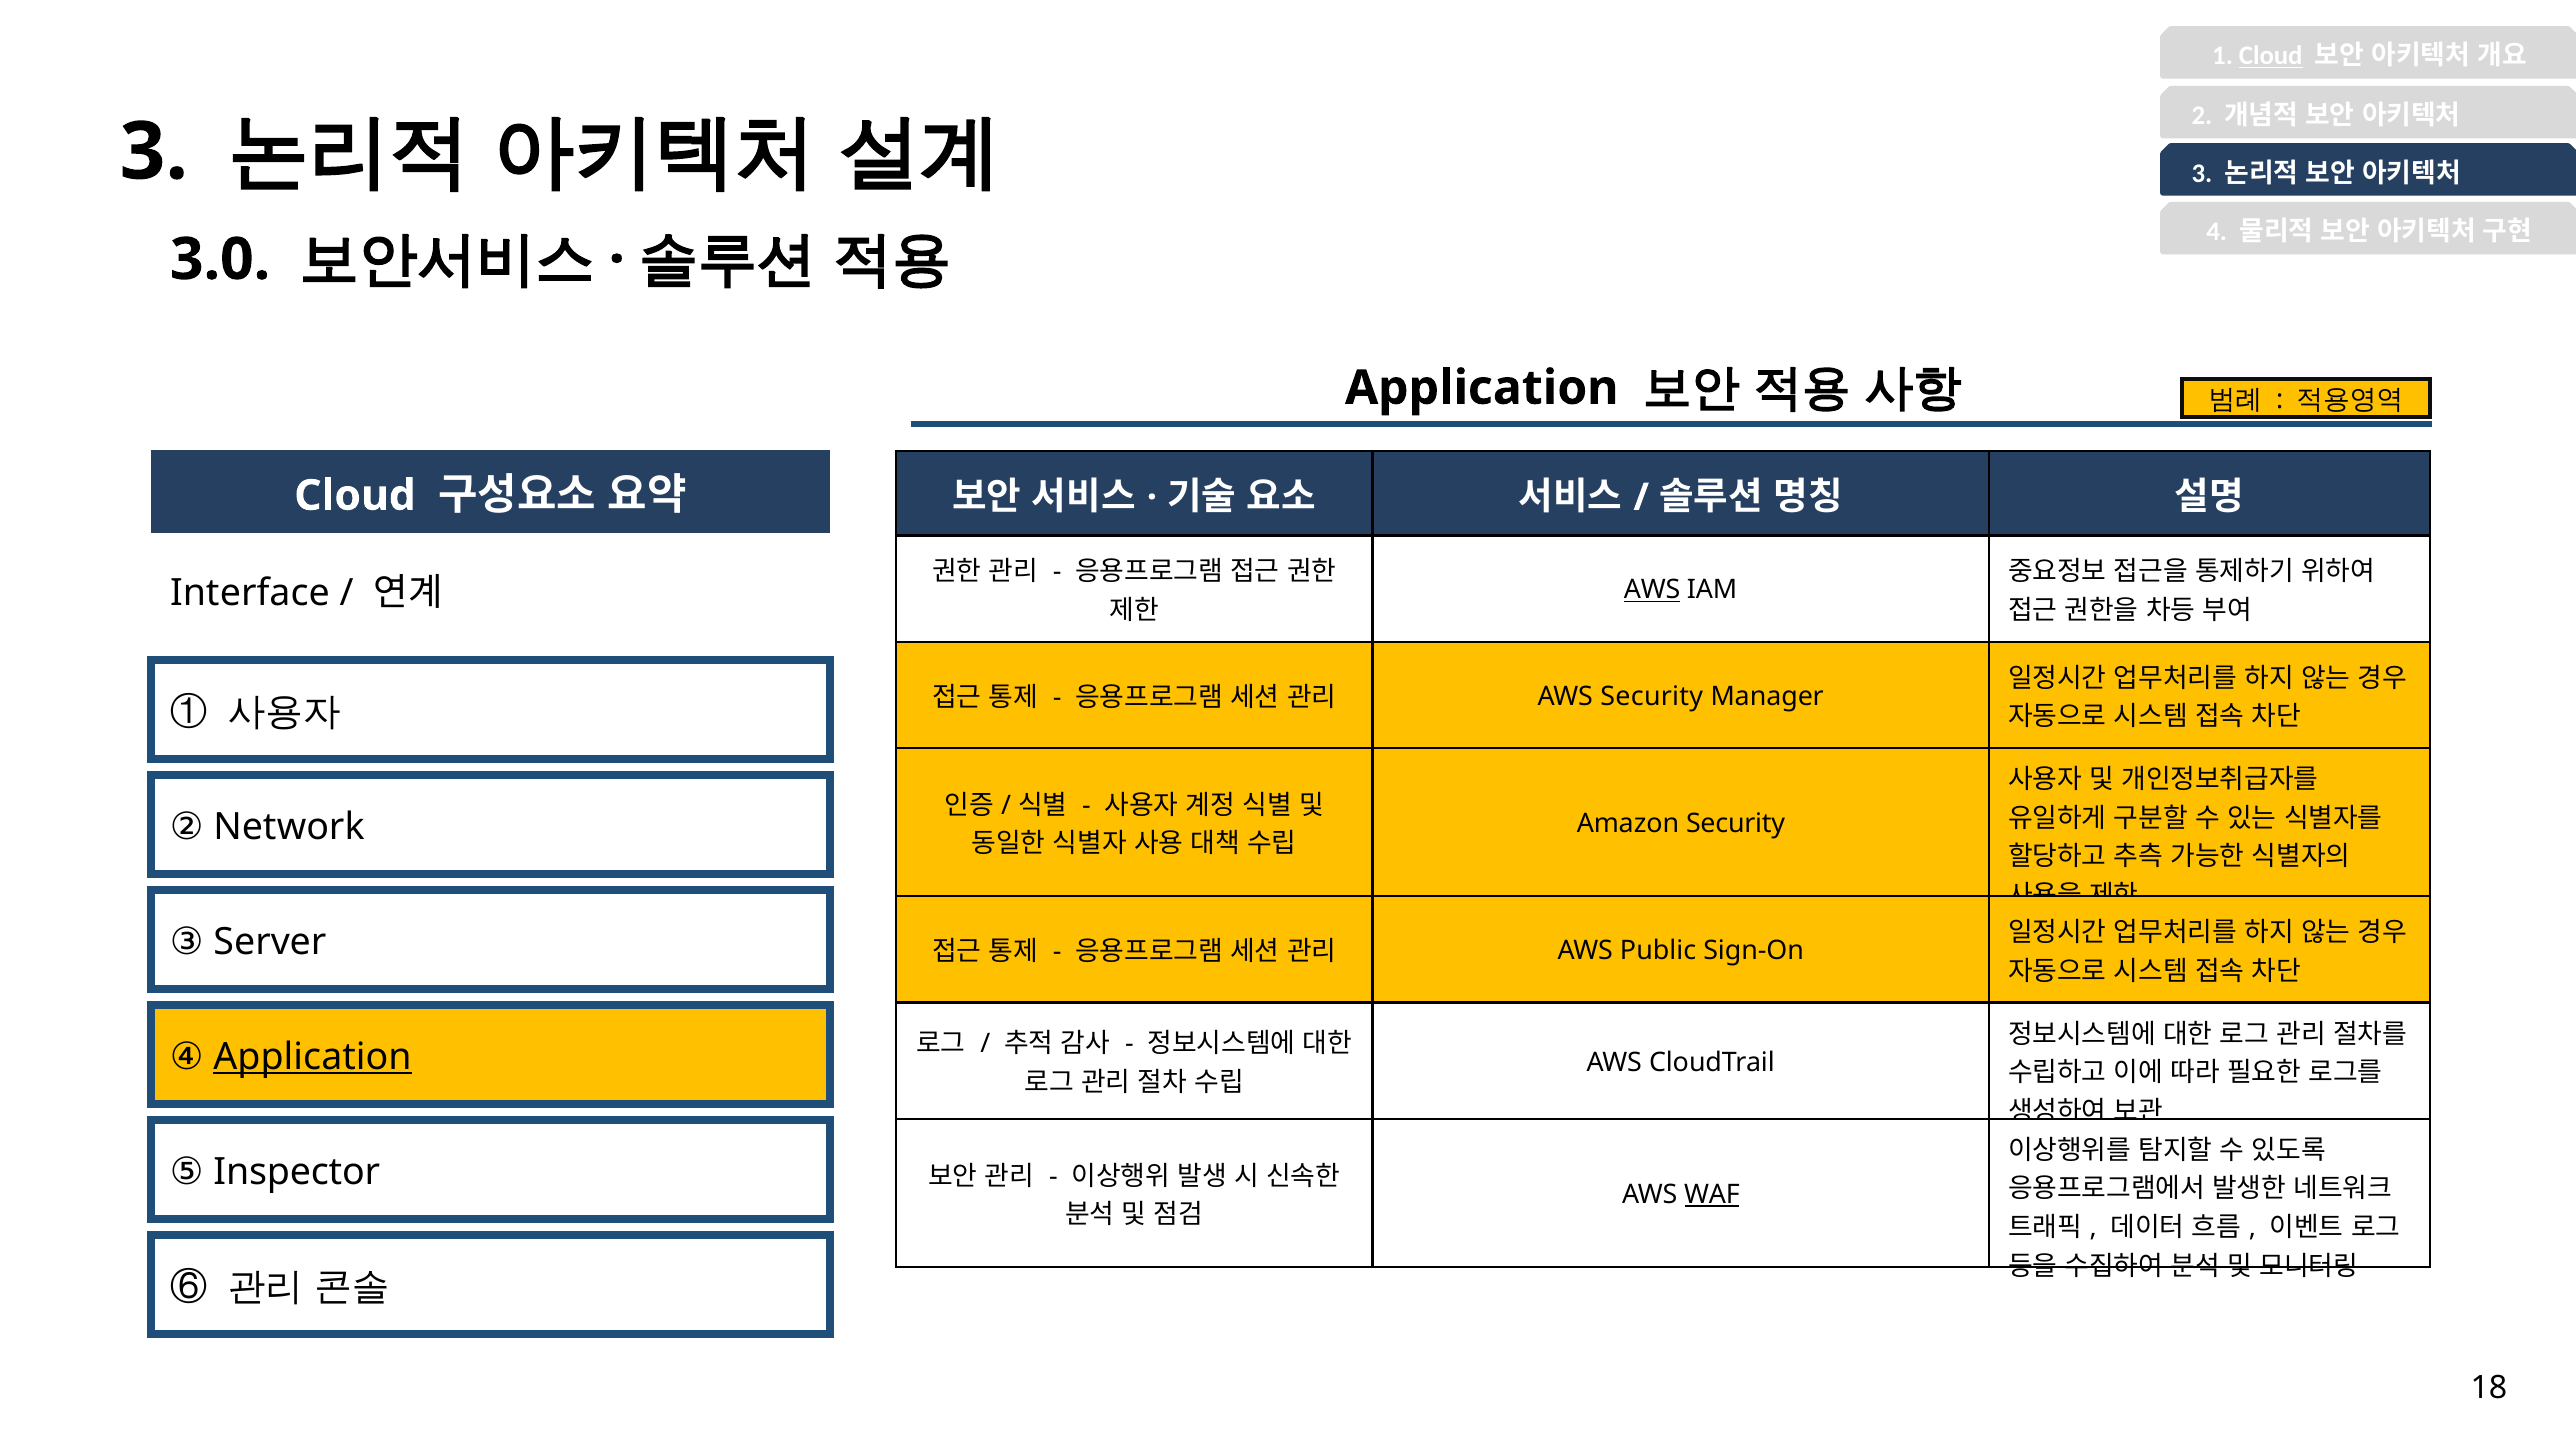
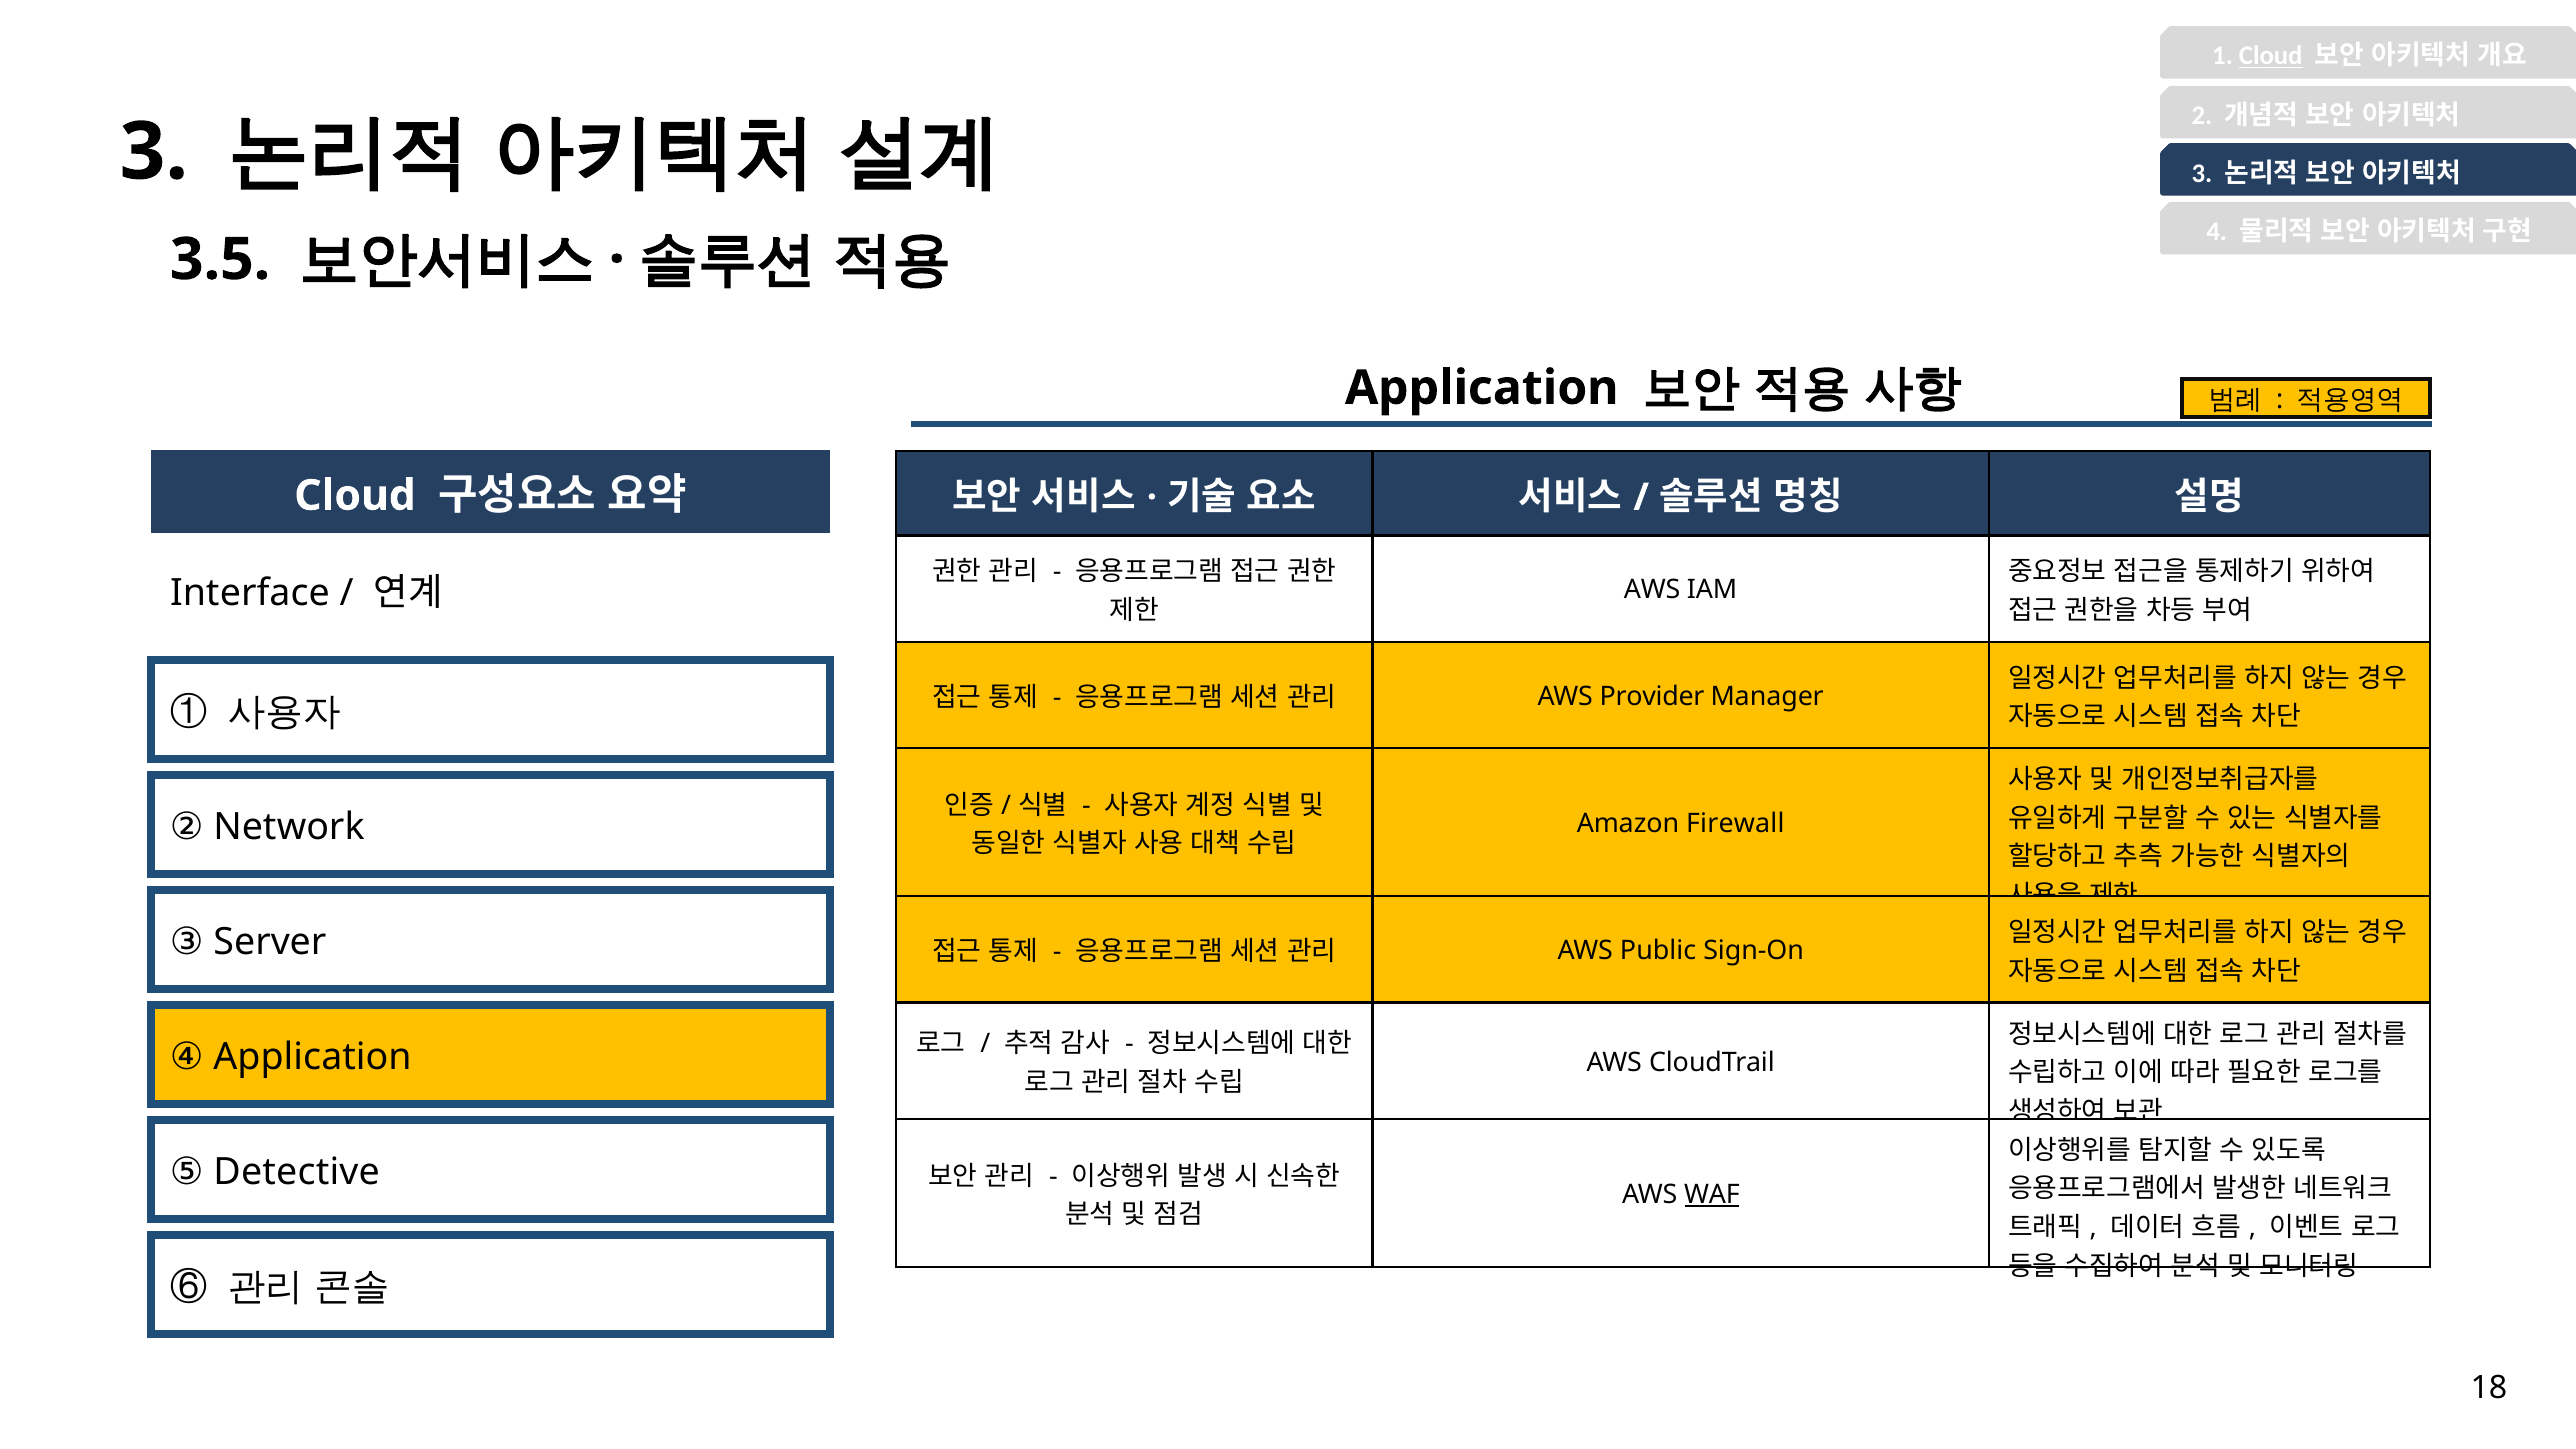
3.0: 3.0 -> 3.5 (220, 260)
AWS underline: present -> none (1652, 590)
AWS Security: Security -> Provider (1652, 696)
Amazon Security: Security -> Firewall (1735, 824)
Application underline: present -> none (313, 1057)
Inspector: Inspector -> Detective (297, 1172)
